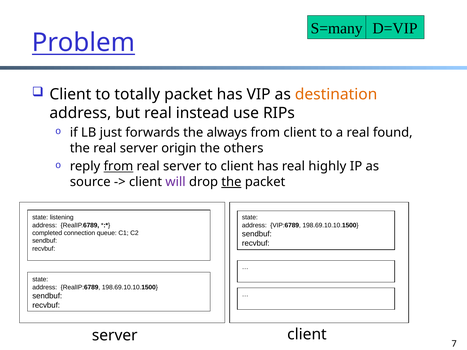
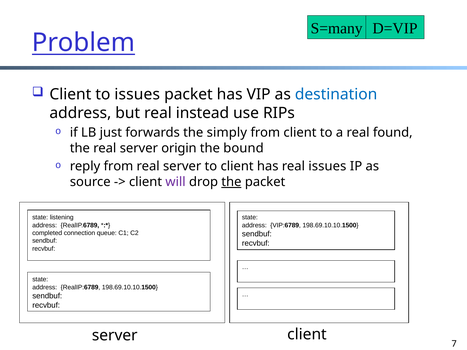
to totally: totally -> issues (137, 94)
destination colour: orange -> blue (336, 94)
always: always -> simply (227, 133)
others: others -> bound (243, 148)
from underline: present -> none (118, 166)
real highly: highly -> issues (327, 166)
